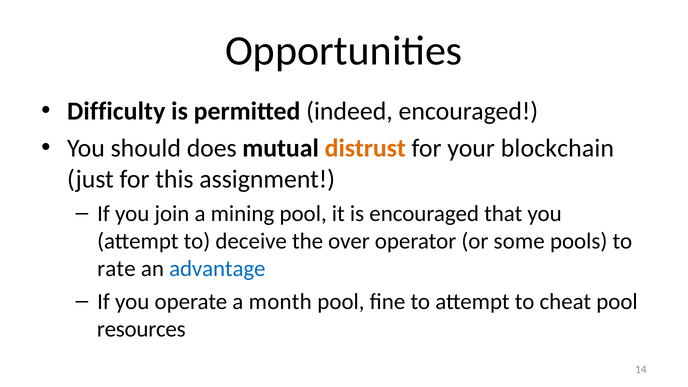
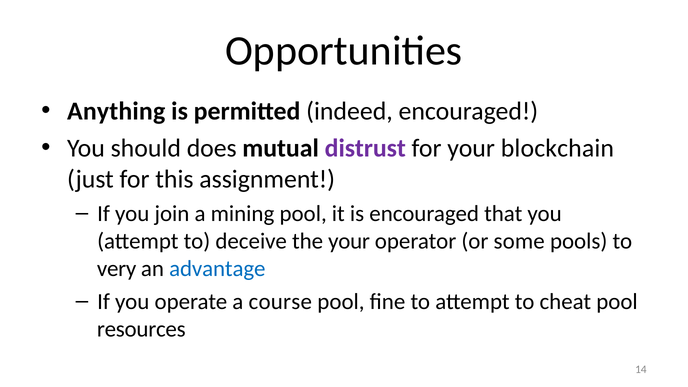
Difficulty: Difficulty -> Anything (116, 111)
distrust colour: orange -> purple (365, 148)
the over: over -> your (349, 241)
rate: rate -> very (117, 269)
month: month -> course (280, 301)
